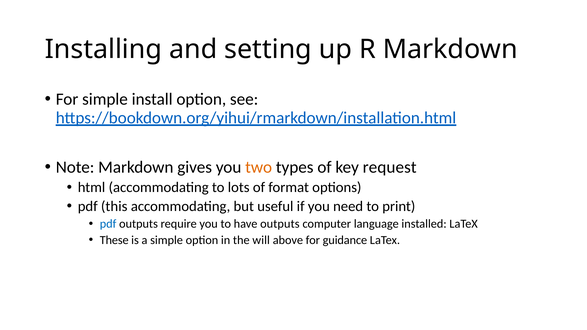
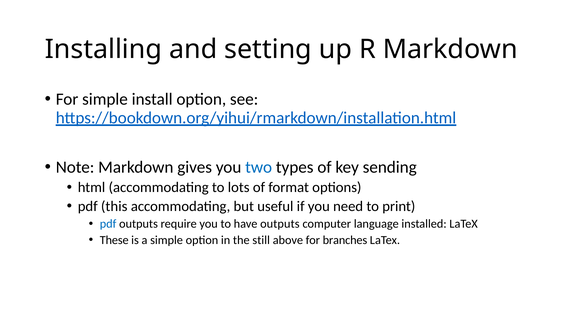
two colour: orange -> blue (259, 167)
request: request -> sending (390, 167)
will: will -> still (261, 240)
guidance: guidance -> branches (345, 240)
